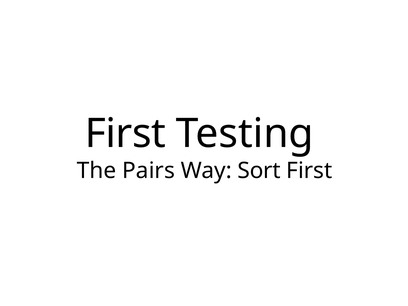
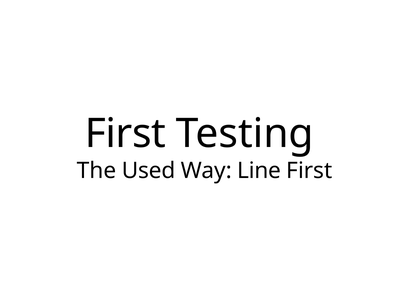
Pairs: Pairs -> Used (149, 171)
Sort: Sort -> Line (259, 171)
